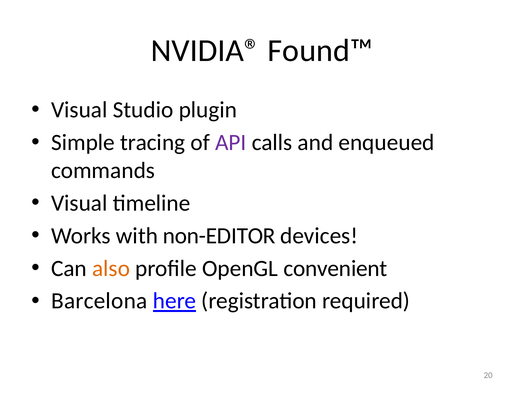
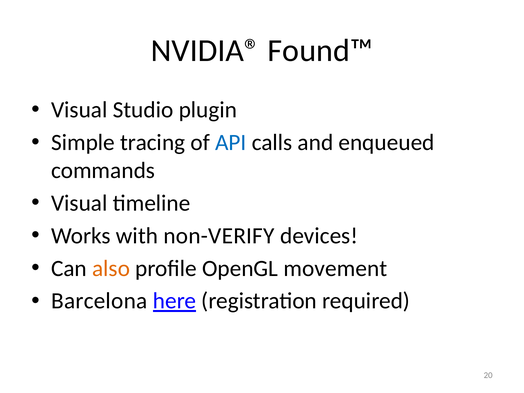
API colour: purple -> blue (231, 143)
non-EDITOR: non-EDITOR -> non-VERIFY (219, 236)
convenient: convenient -> movement (335, 268)
